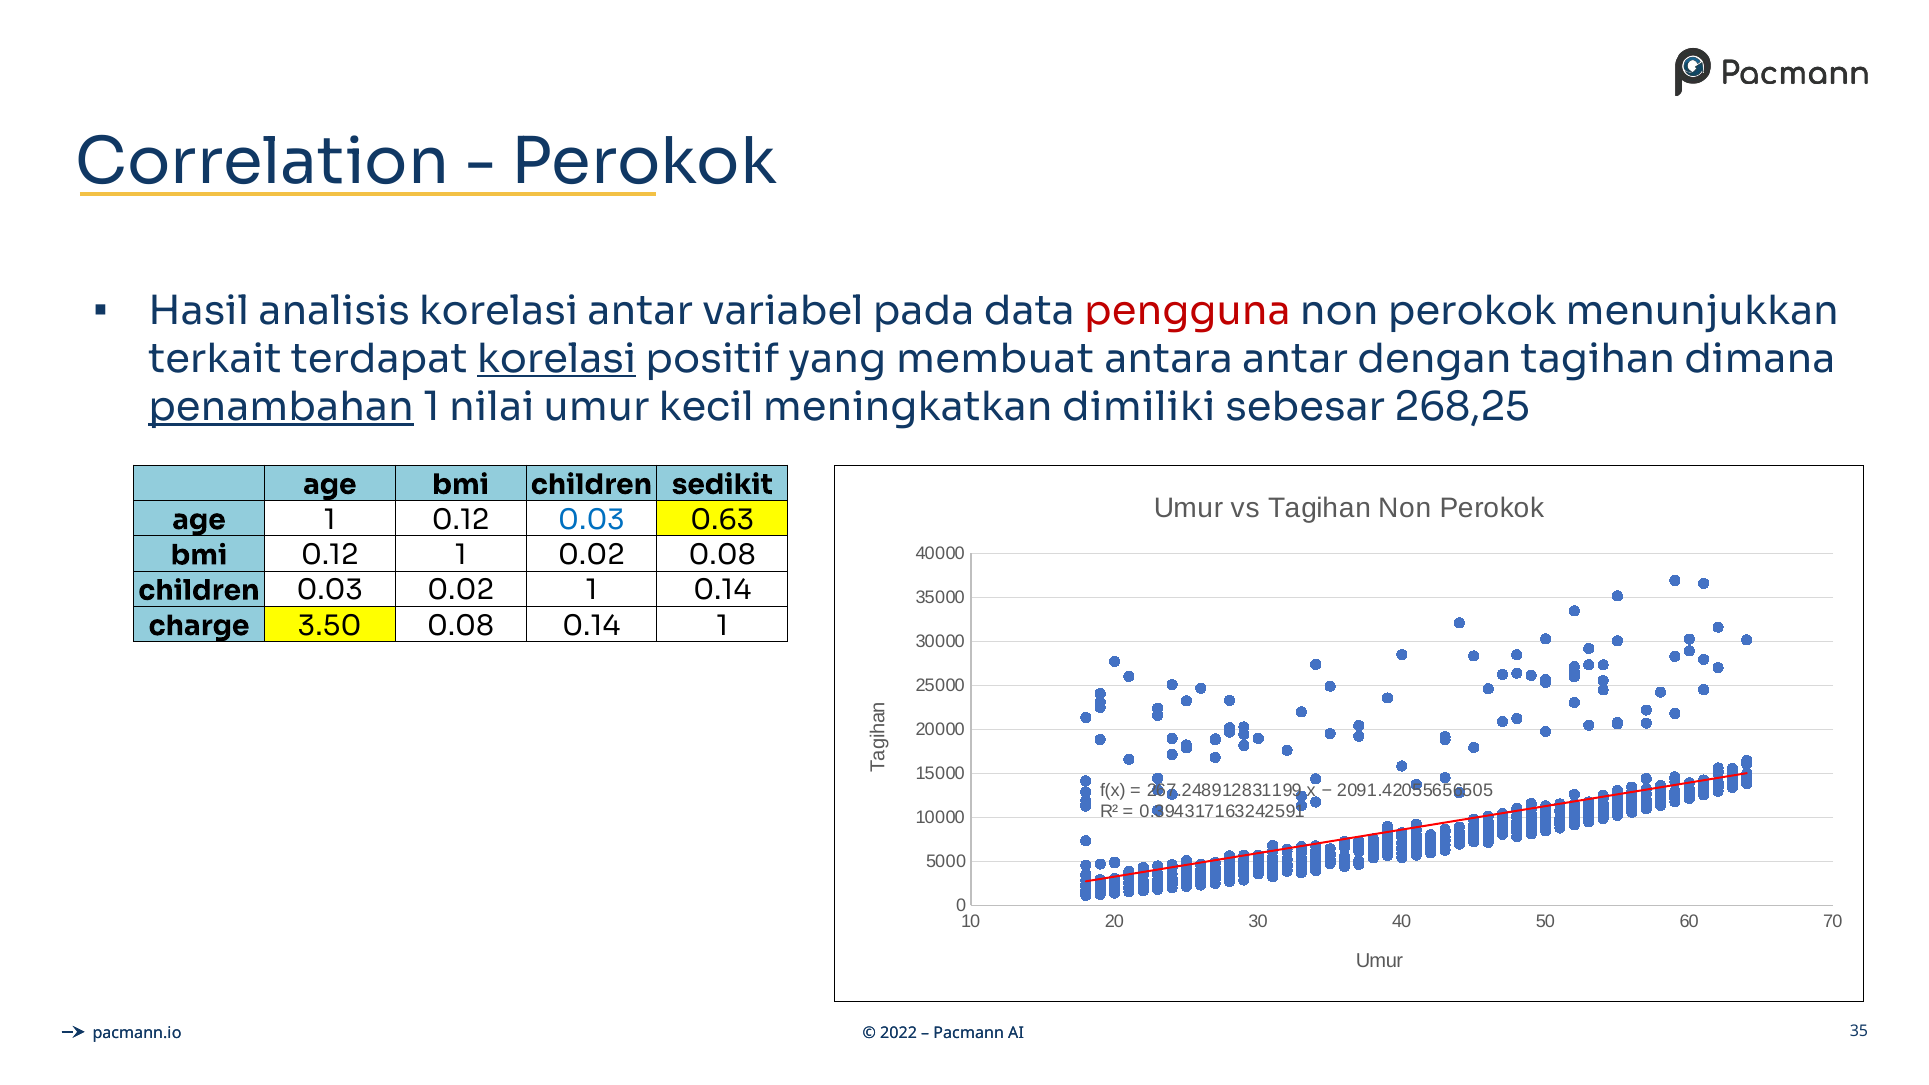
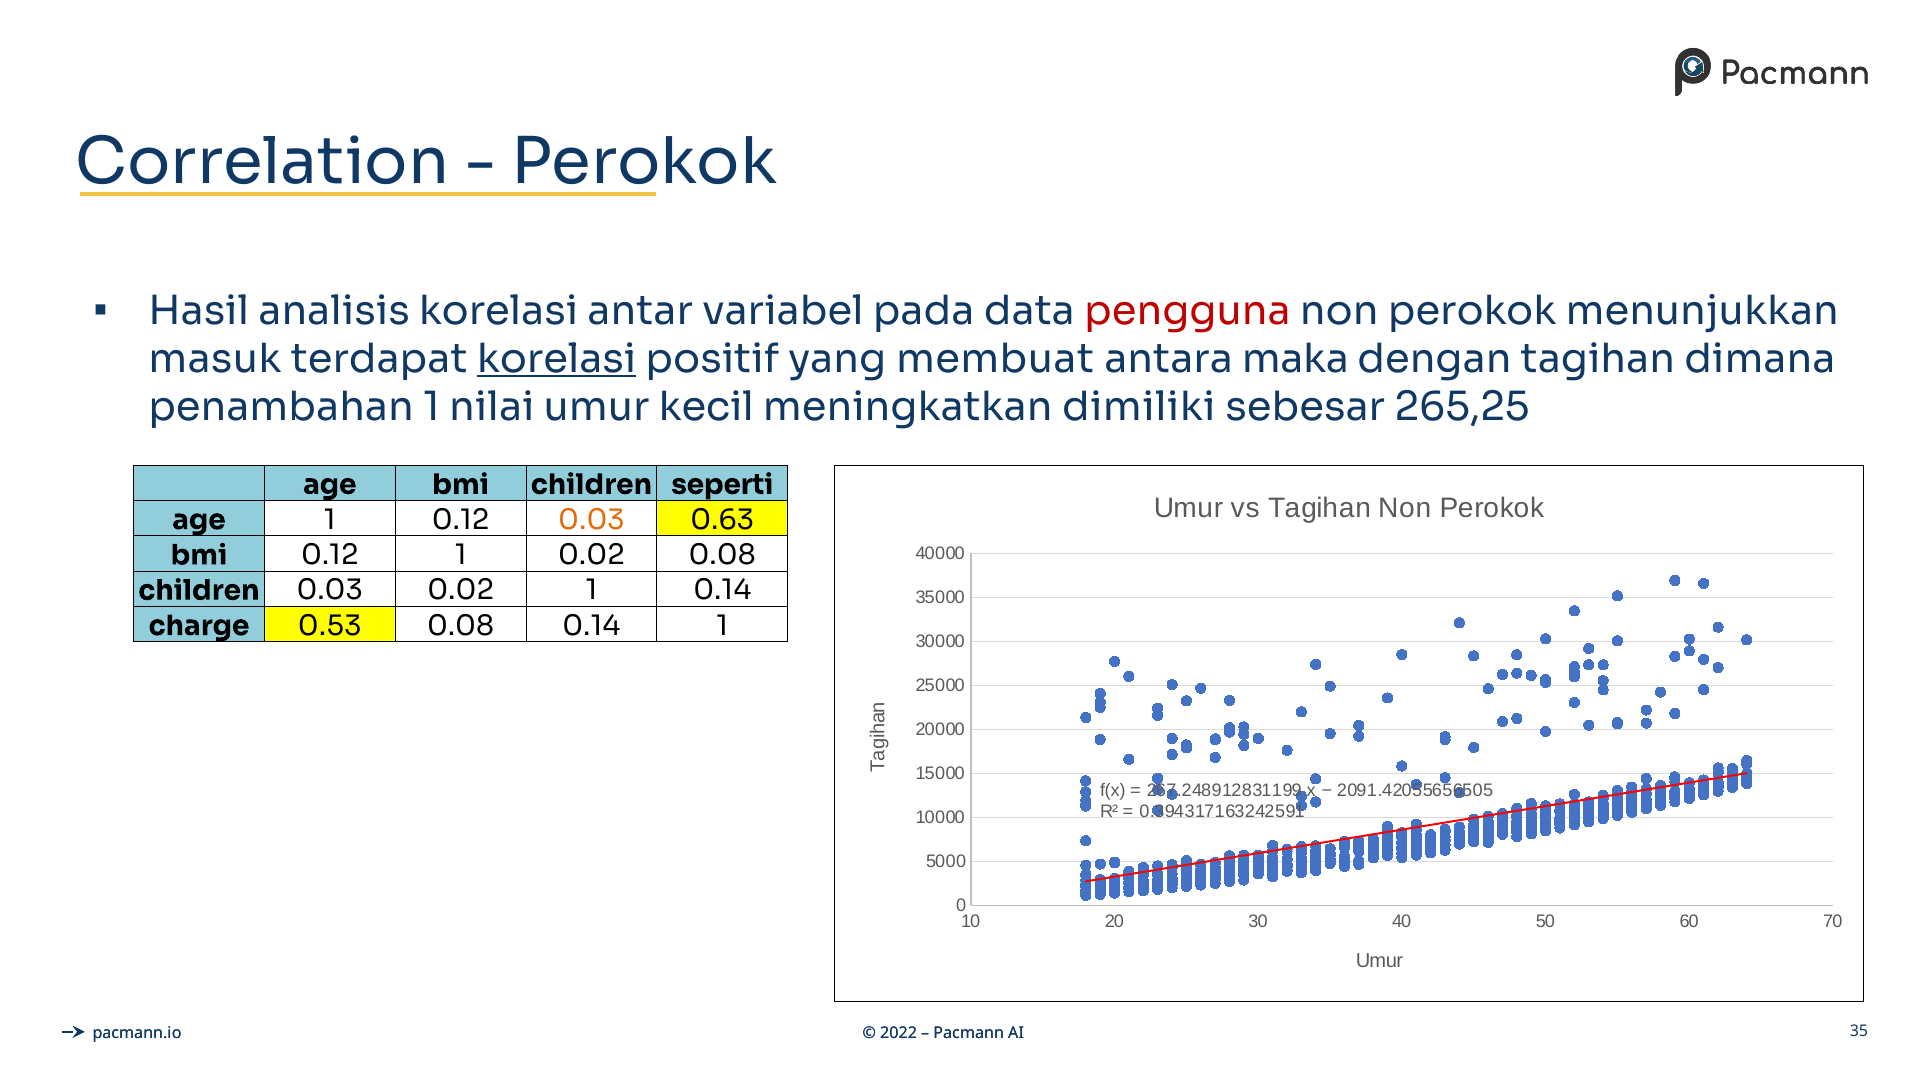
terkait: terkait -> masuk (215, 359)
antara antar: antar -> maka (1295, 359)
penambahan underline: present -> none (281, 407)
268,25: 268,25 -> 265,25 (1462, 407)
sedikit: sedikit -> seperti (722, 485)
0.03 colour: blue -> orange (591, 520)
3.50: 3.50 -> 0.53 (330, 626)
